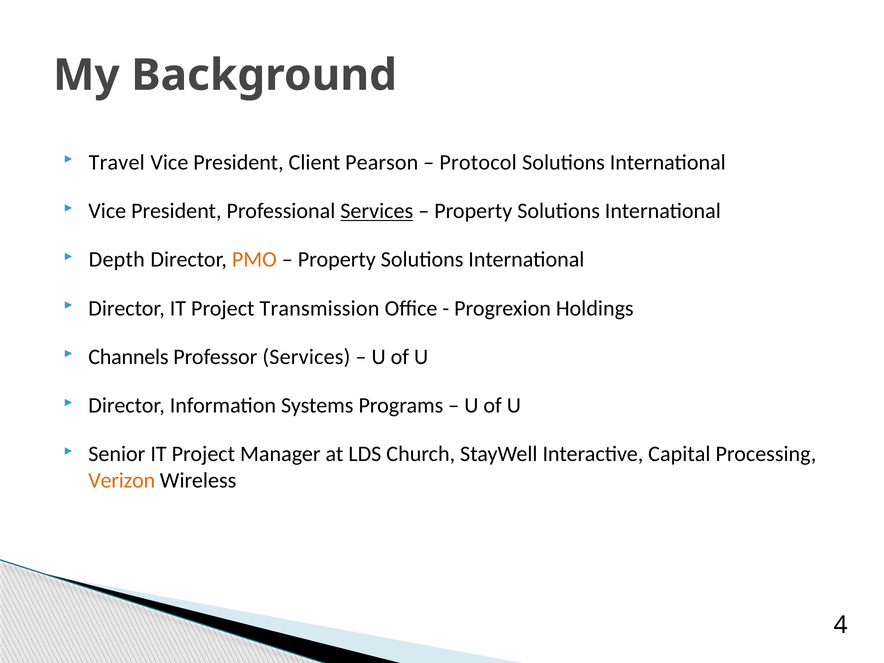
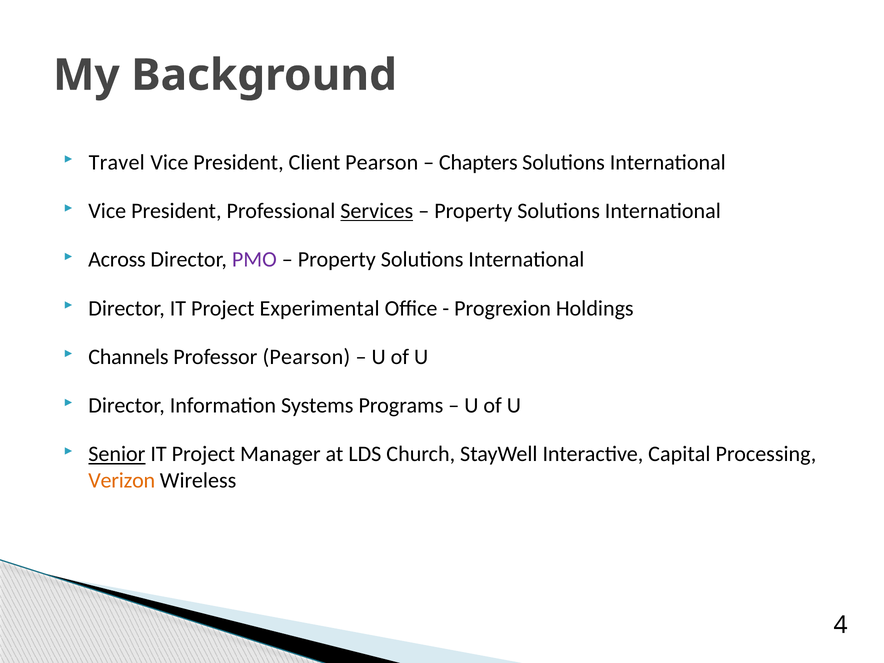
Protocol: Protocol -> Chapters (478, 162)
Depth: Depth -> Across (117, 260)
PMO colour: orange -> purple (254, 260)
Transmission: Transmission -> Experimental (320, 308)
Professor Services: Services -> Pearson (306, 357)
Senior underline: none -> present (117, 454)
